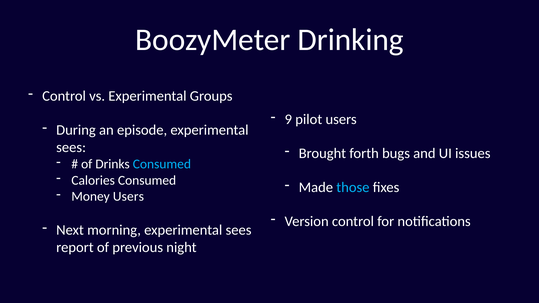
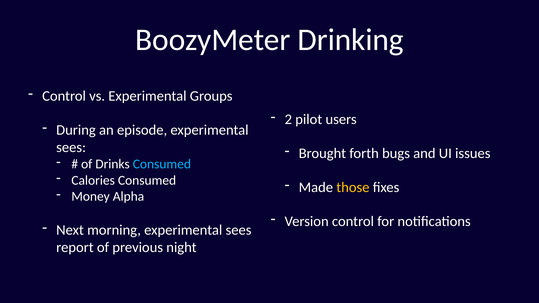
9: 9 -> 2 (288, 119)
those colour: light blue -> yellow (353, 187)
Money Users: Users -> Alpha (128, 197)
